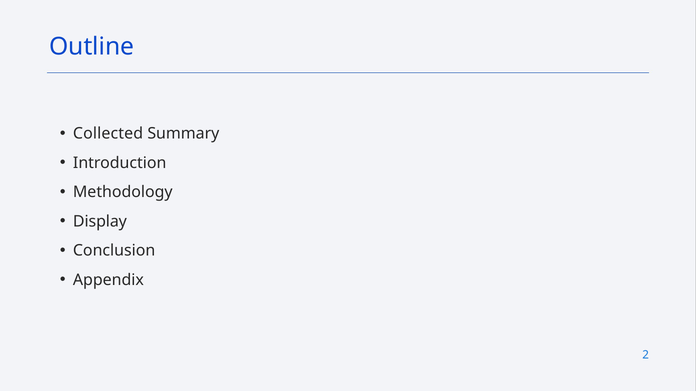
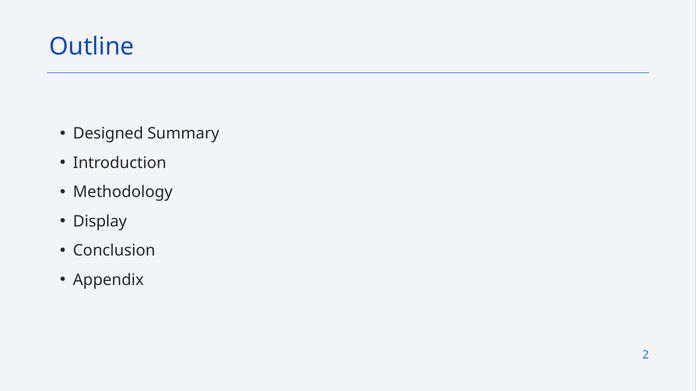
Collected: Collected -> Designed (108, 134)
